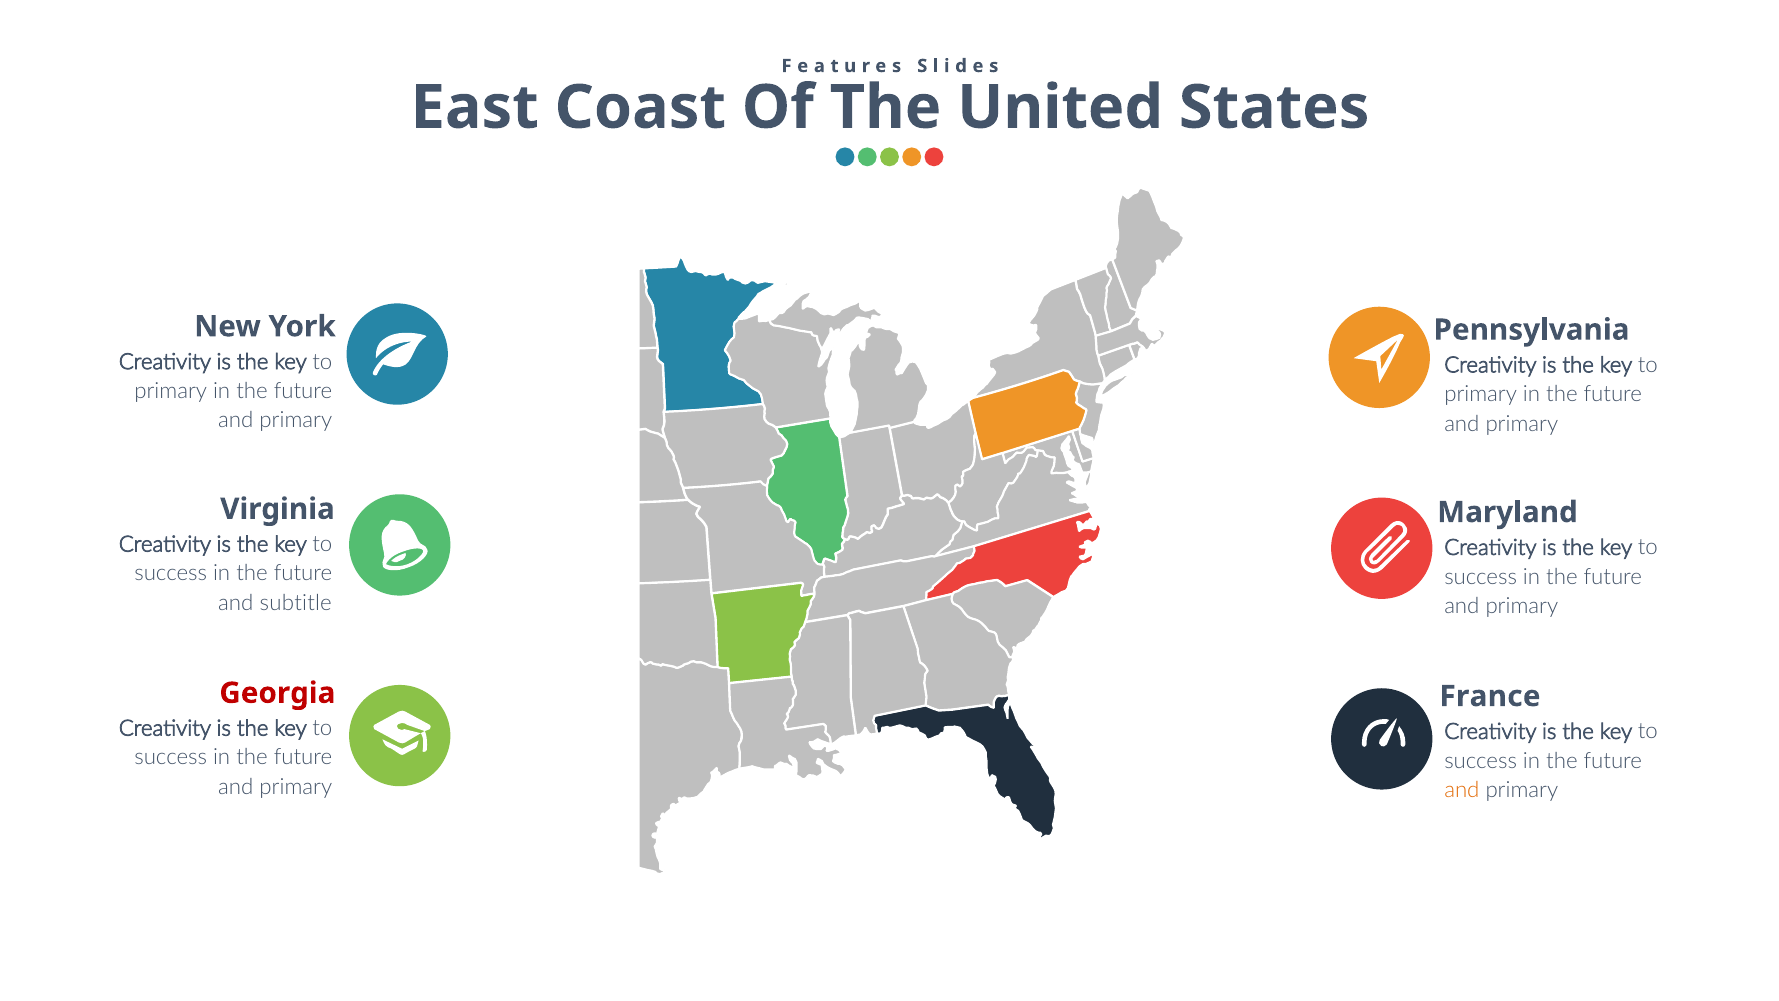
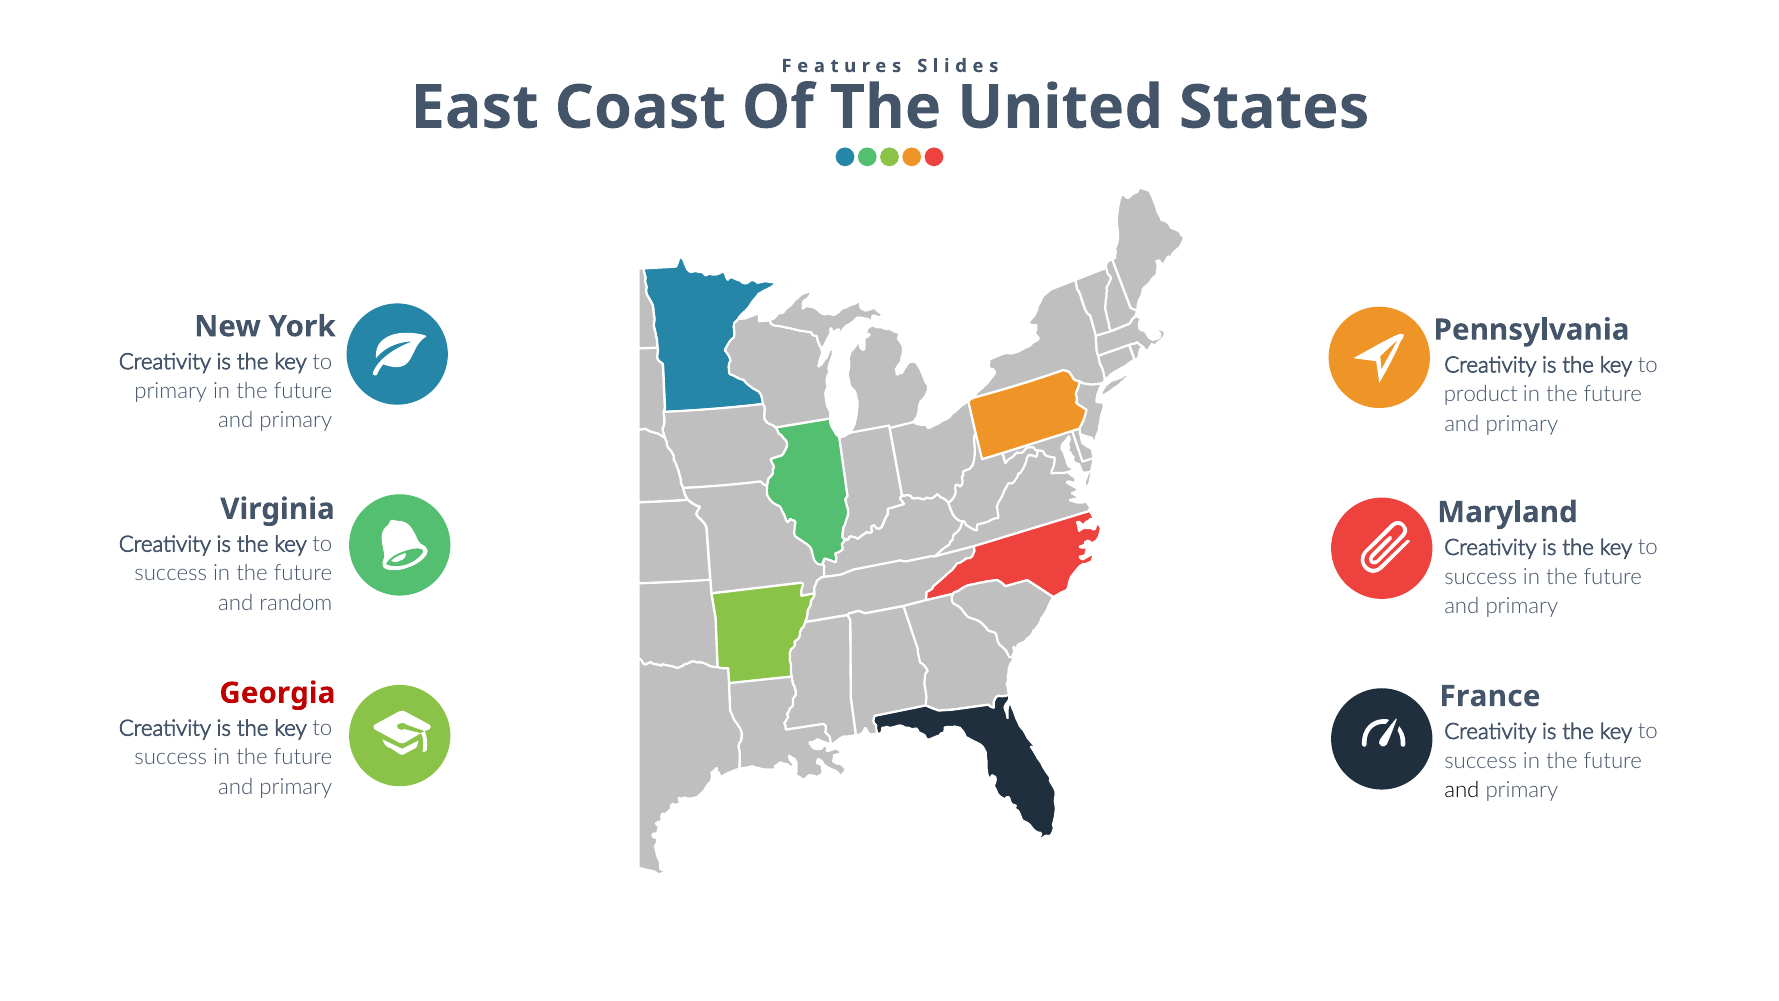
primary: primary -> product (1481, 394)
subtitle: subtitle -> random (296, 603)
and colour: orange -> black (1462, 790)
